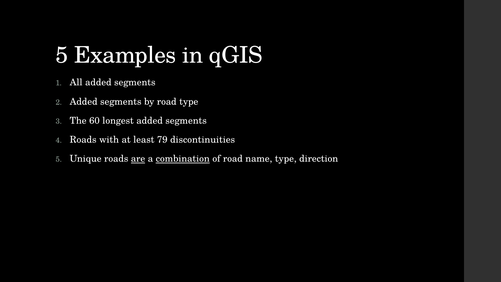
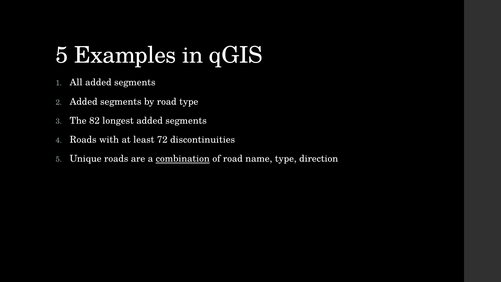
60: 60 -> 82 (94, 121)
79: 79 -> 72 (162, 140)
are underline: present -> none (138, 159)
